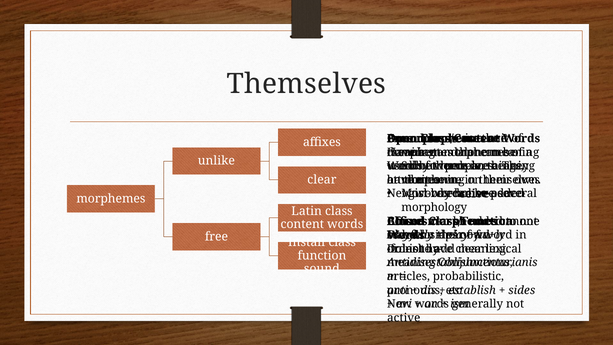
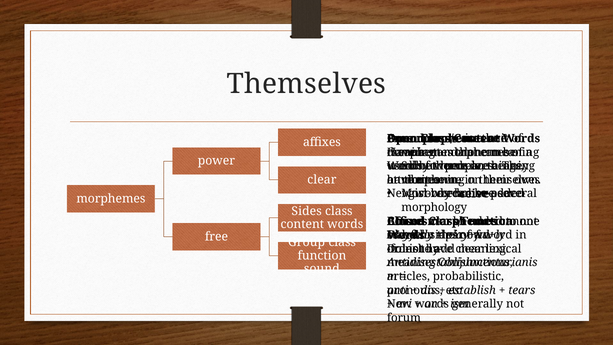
unlike: unlike -> power (216, 161)
Latin: Latin -> Sides (307, 211)
Install: Install -> Group (307, 242)
sides: sides -> tears (522, 290)
active: active -> forum (404, 318)
